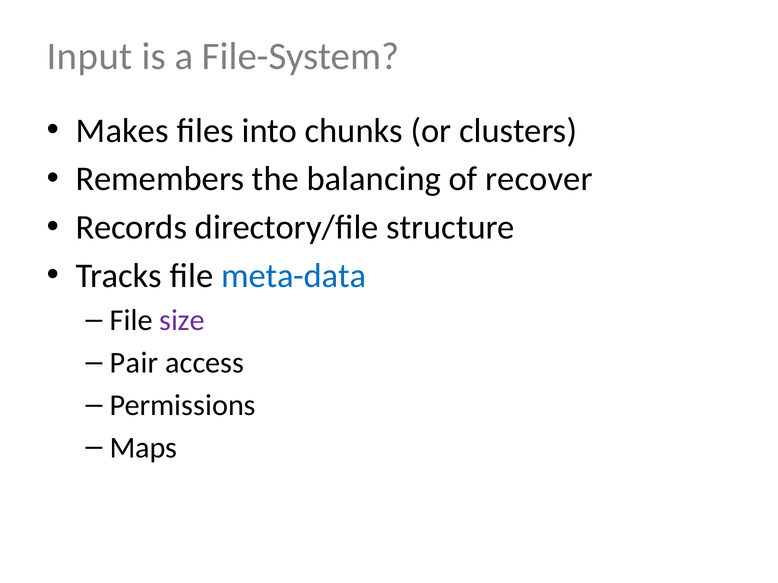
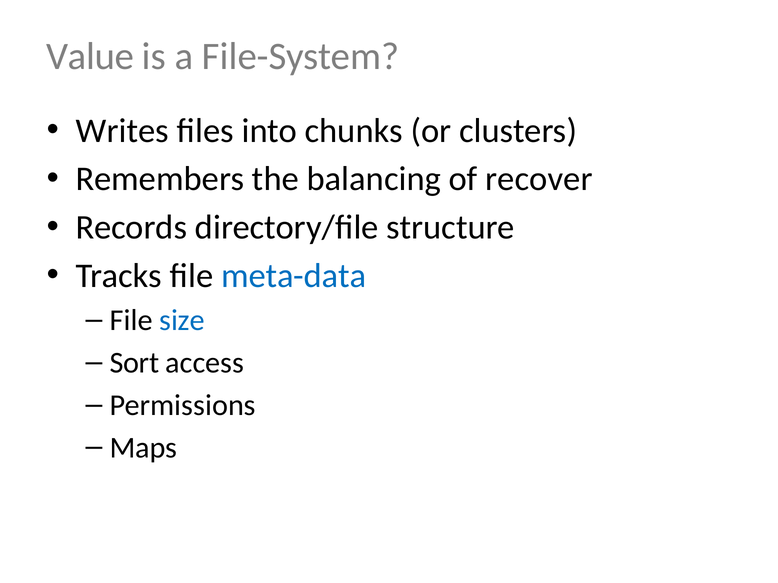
Input: Input -> Value (90, 57)
Makes: Makes -> Writes (122, 131)
size colour: purple -> blue (182, 321)
Pair: Pair -> Sort (134, 363)
